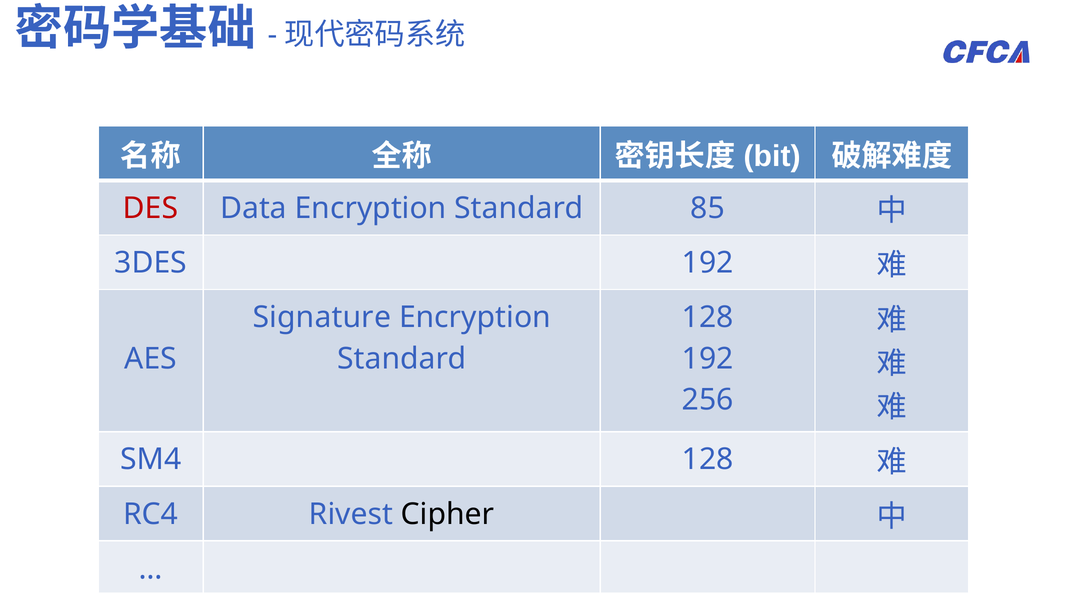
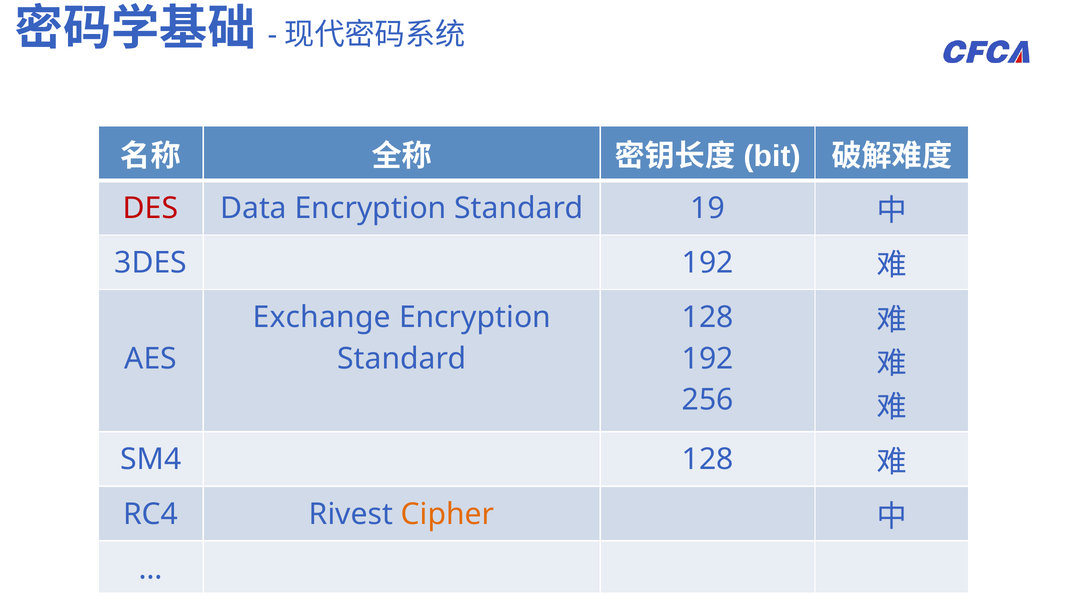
85: 85 -> 19 (708, 208)
Signature: Signature -> Exchange (322, 317)
Cipher colour: black -> orange (448, 514)
